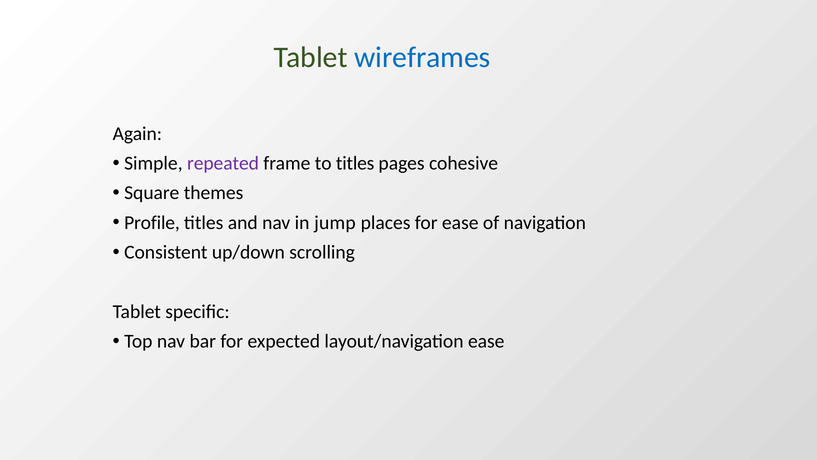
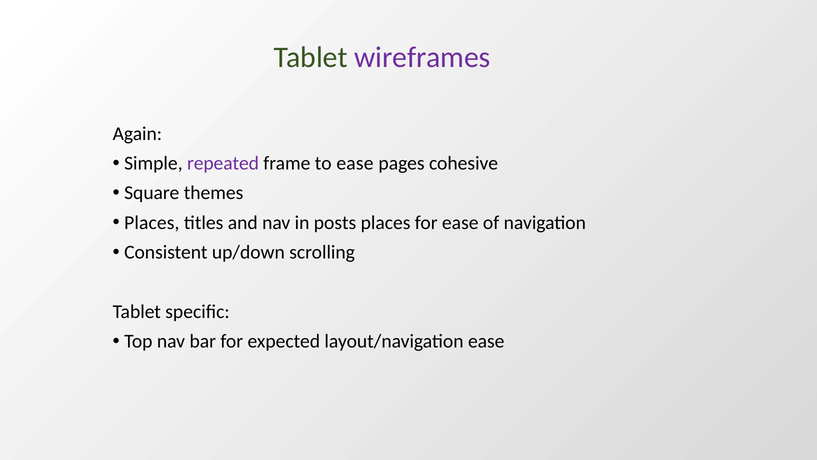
wireframes colour: blue -> purple (422, 58)
to titles: titles -> ease (355, 163)
Profile: Profile -> Places (152, 222)
jump: jump -> posts (335, 222)
